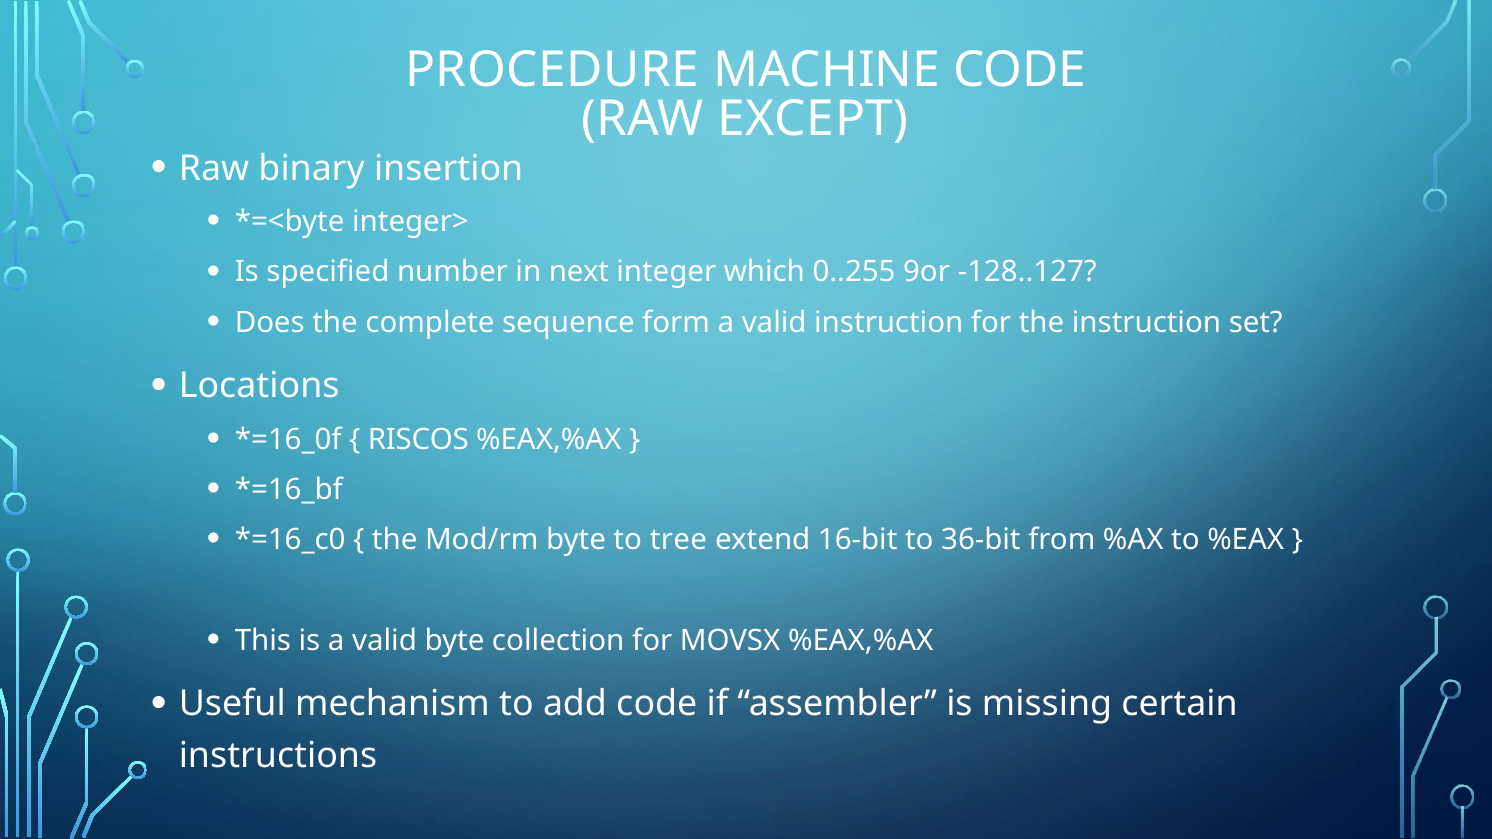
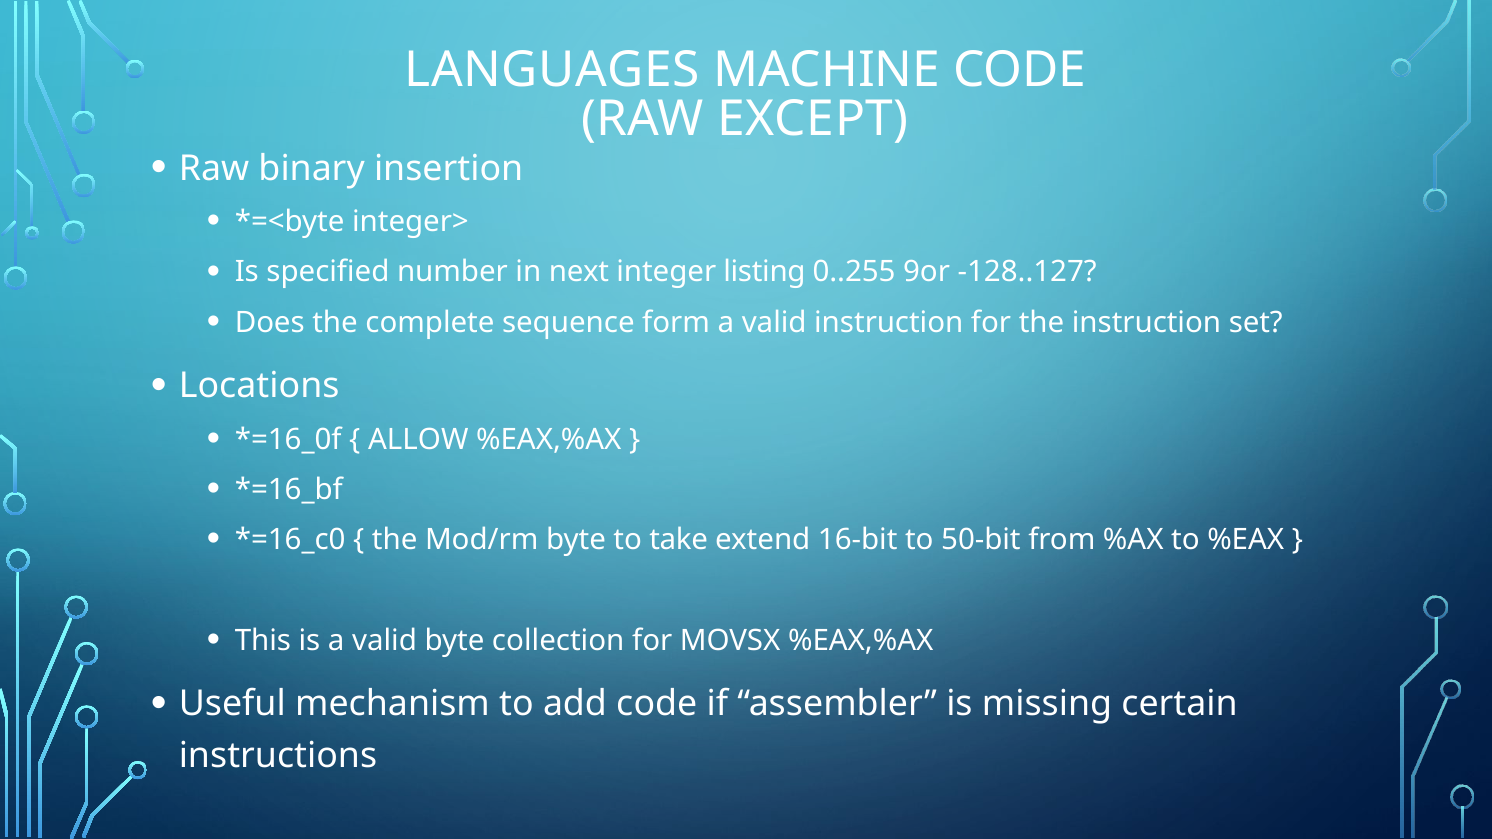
PROCEDURE: PROCEDURE -> LANGUAGES (552, 70)
which: which -> listing (764, 272)
RISCOS: RISCOS -> ALLOW (418, 440)
tree: tree -> take (679, 540)
36-bit: 36-bit -> 50-bit (981, 540)
